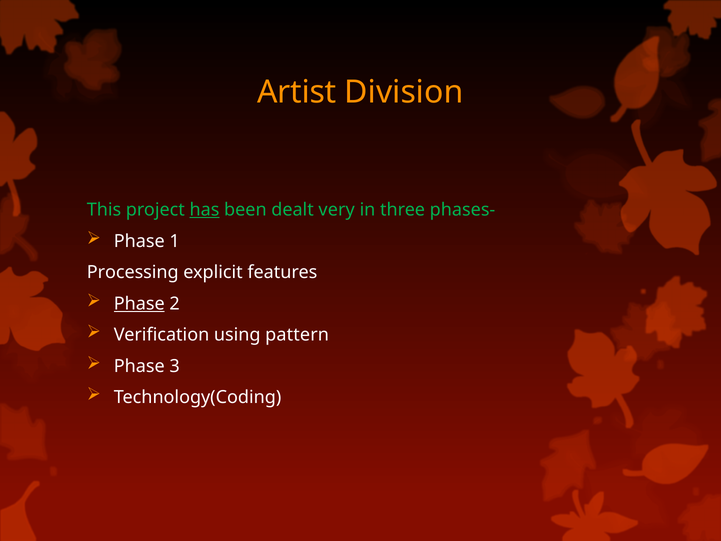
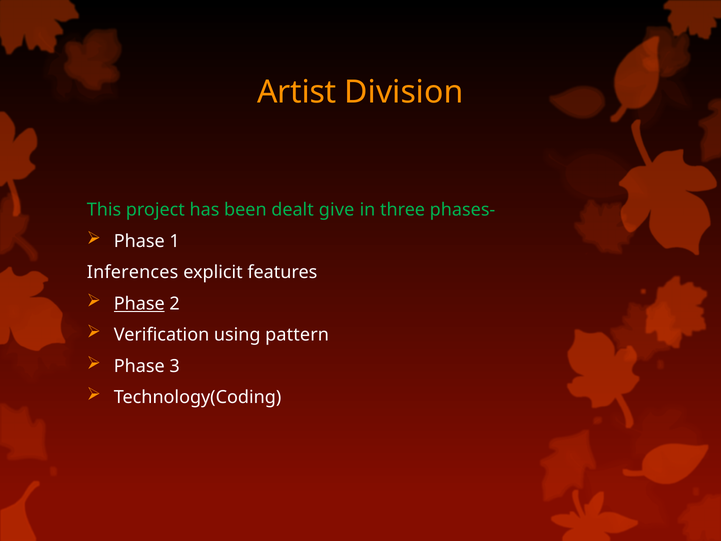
has underline: present -> none (205, 210)
very: very -> give (337, 210)
Processing: Processing -> Inferences (133, 272)
